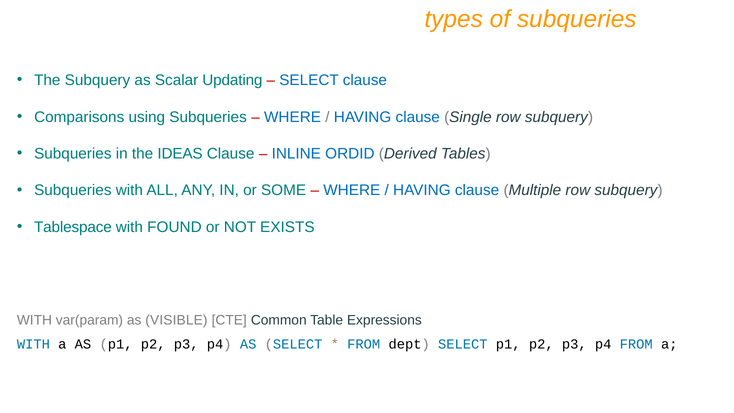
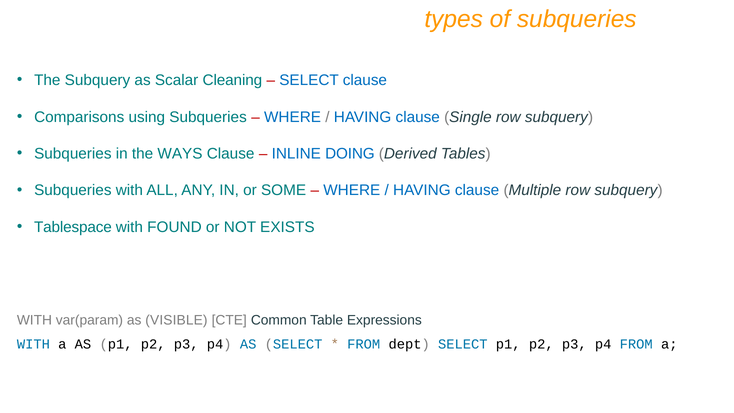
Updating: Updating -> Cleaning (232, 80)
IDEAS: IDEAS -> WAYS (180, 154)
ORDID: ORDID -> DOING (350, 154)
